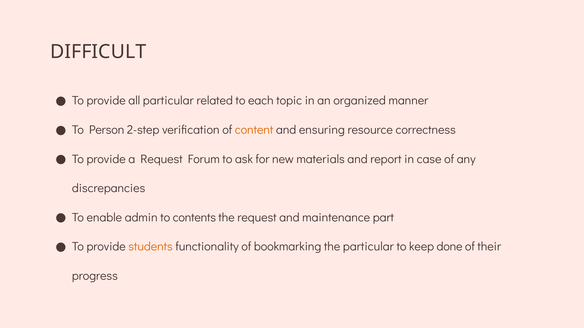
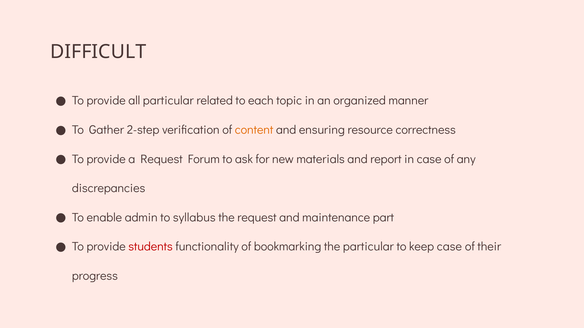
Person: Person -> Gather (107, 130)
contents: contents -> syllabus (194, 218)
students colour: orange -> red (151, 247)
keep done: done -> case (449, 247)
